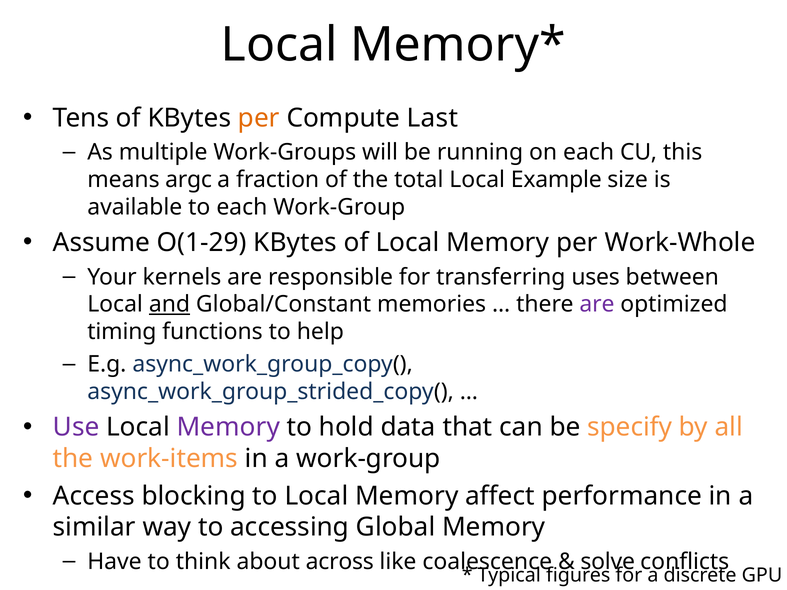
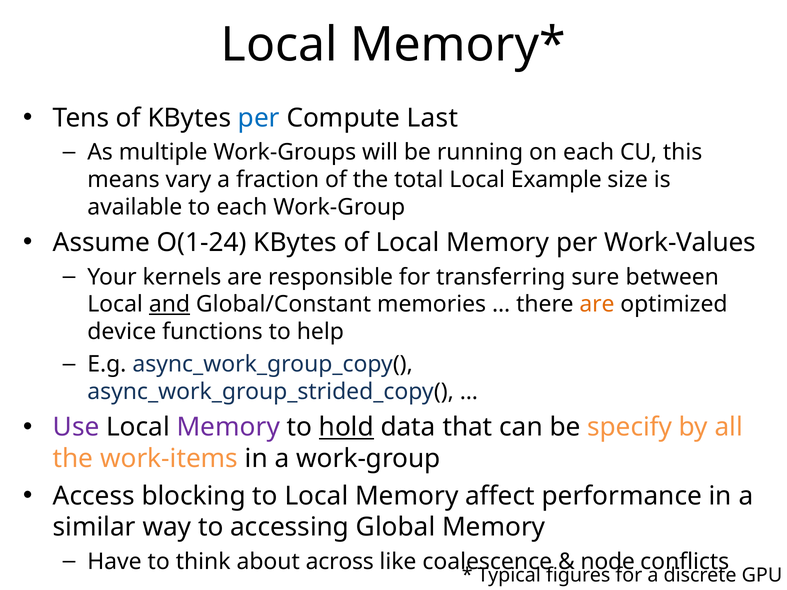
per colour: orange -> blue (259, 118)
argc: argc -> vary (188, 180)
O(1-29: O(1-29 -> O(1-24 (202, 243)
Work-Whole: Work-Whole -> Work-Values (680, 243)
uses: uses -> sure (595, 277)
are colour: purple -> orange (597, 304)
timing: timing -> device (122, 332)
hold underline: none -> present (346, 428)
solve: solve -> node (608, 562)
